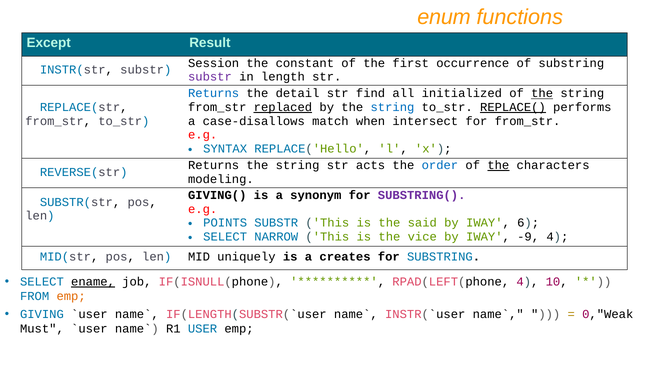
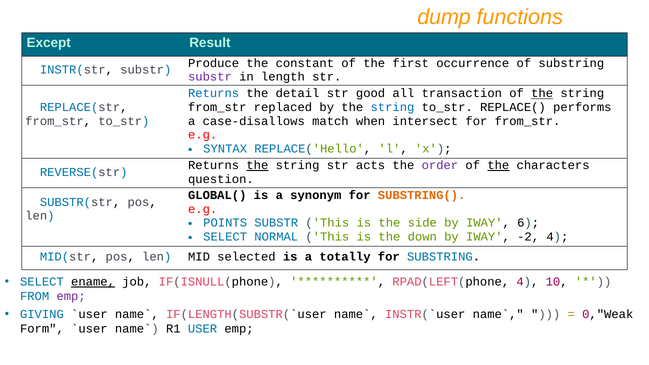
enum: enum -> dump (444, 17)
Session: Session -> Produce (214, 63)
find: find -> good (371, 93)
initialized: initialized -> transaction (462, 93)
replaced underline: present -> none (283, 107)
REPLACE( underline: present -> none (513, 107)
the underline: none -> present (257, 165)
order colour: blue -> purple (440, 165)
modeling: modeling -> question (221, 179)
GIVING(: GIVING( -> GLOBAL( (217, 195)
SUBSTRING( colour: purple -> orange (422, 195)
said: said -> side (422, 223)
NARROW: NARROW -> NORMAL (276, 237)
vice: vice -> down (422, 237)
-9: -9 -> -2 (528, 237)
uniquely: uniquely -> selected (246, 257)
creates: creates -> totally (345, 257)
emp colour: orange -> purple (71, 296)
Must: Must -> Form (42, 329)
